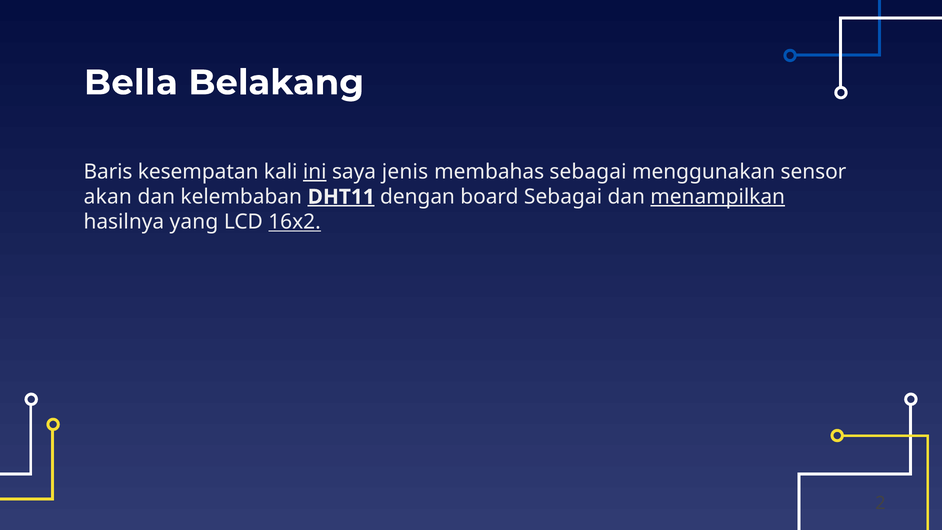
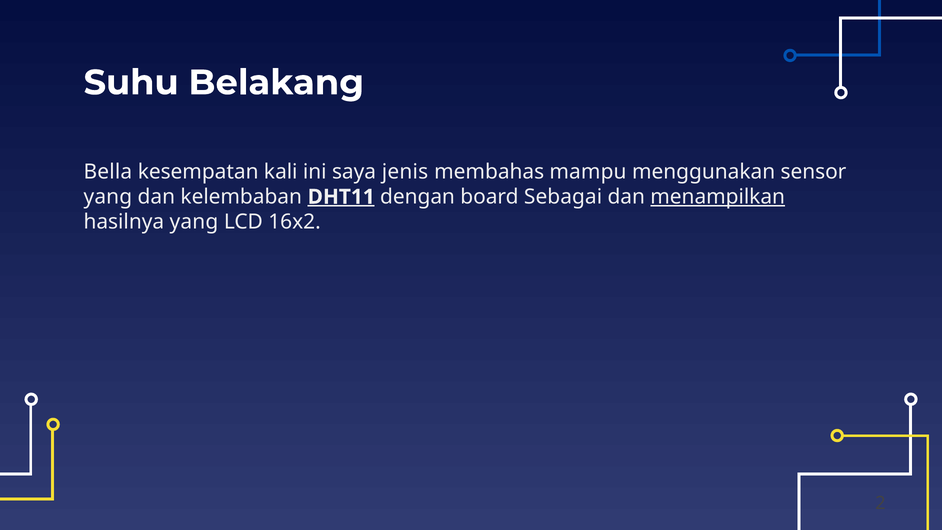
Bella: Bella -> Suhu (131, 83)
Baris: Baris -> Bella (108, 172)
ini underline: present -> none (315, 172)
membahas sebagai: sebagai -> mampu (588, 172)
akan: akan -> yang (108, 197)
16x2 underline: present -> none (295, 222)
